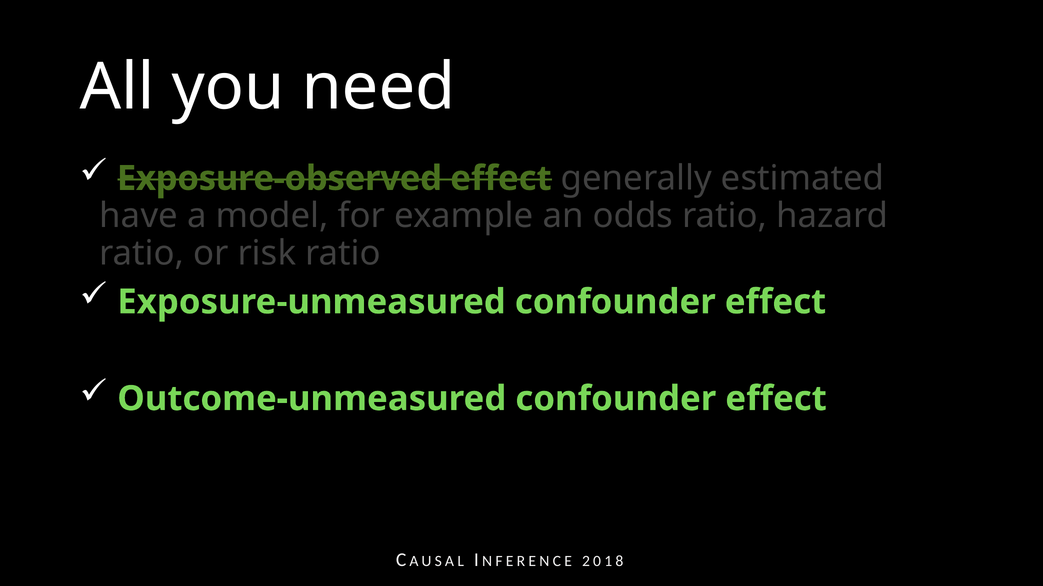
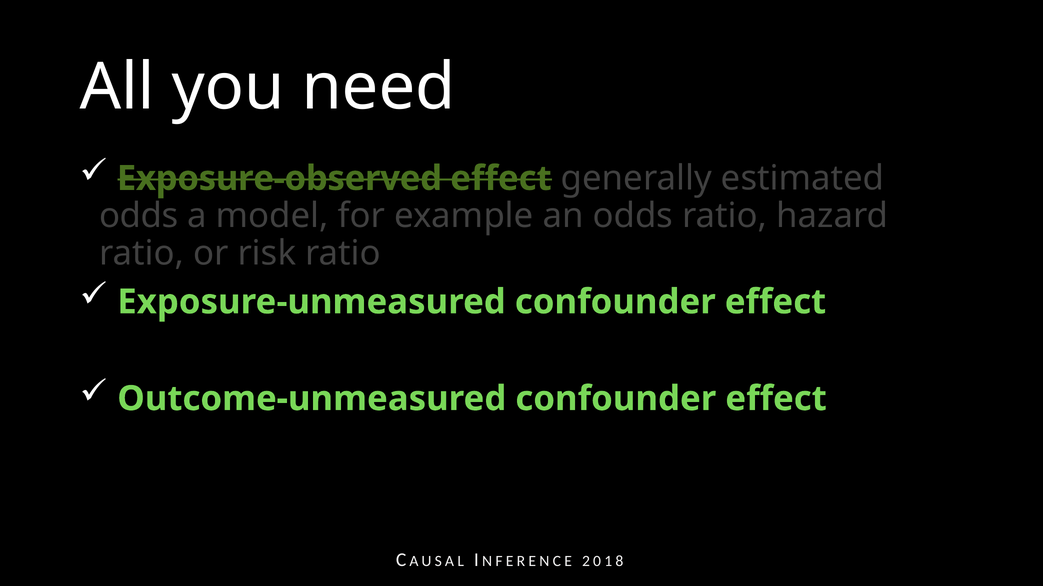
have: have -> odds (139, 216)
